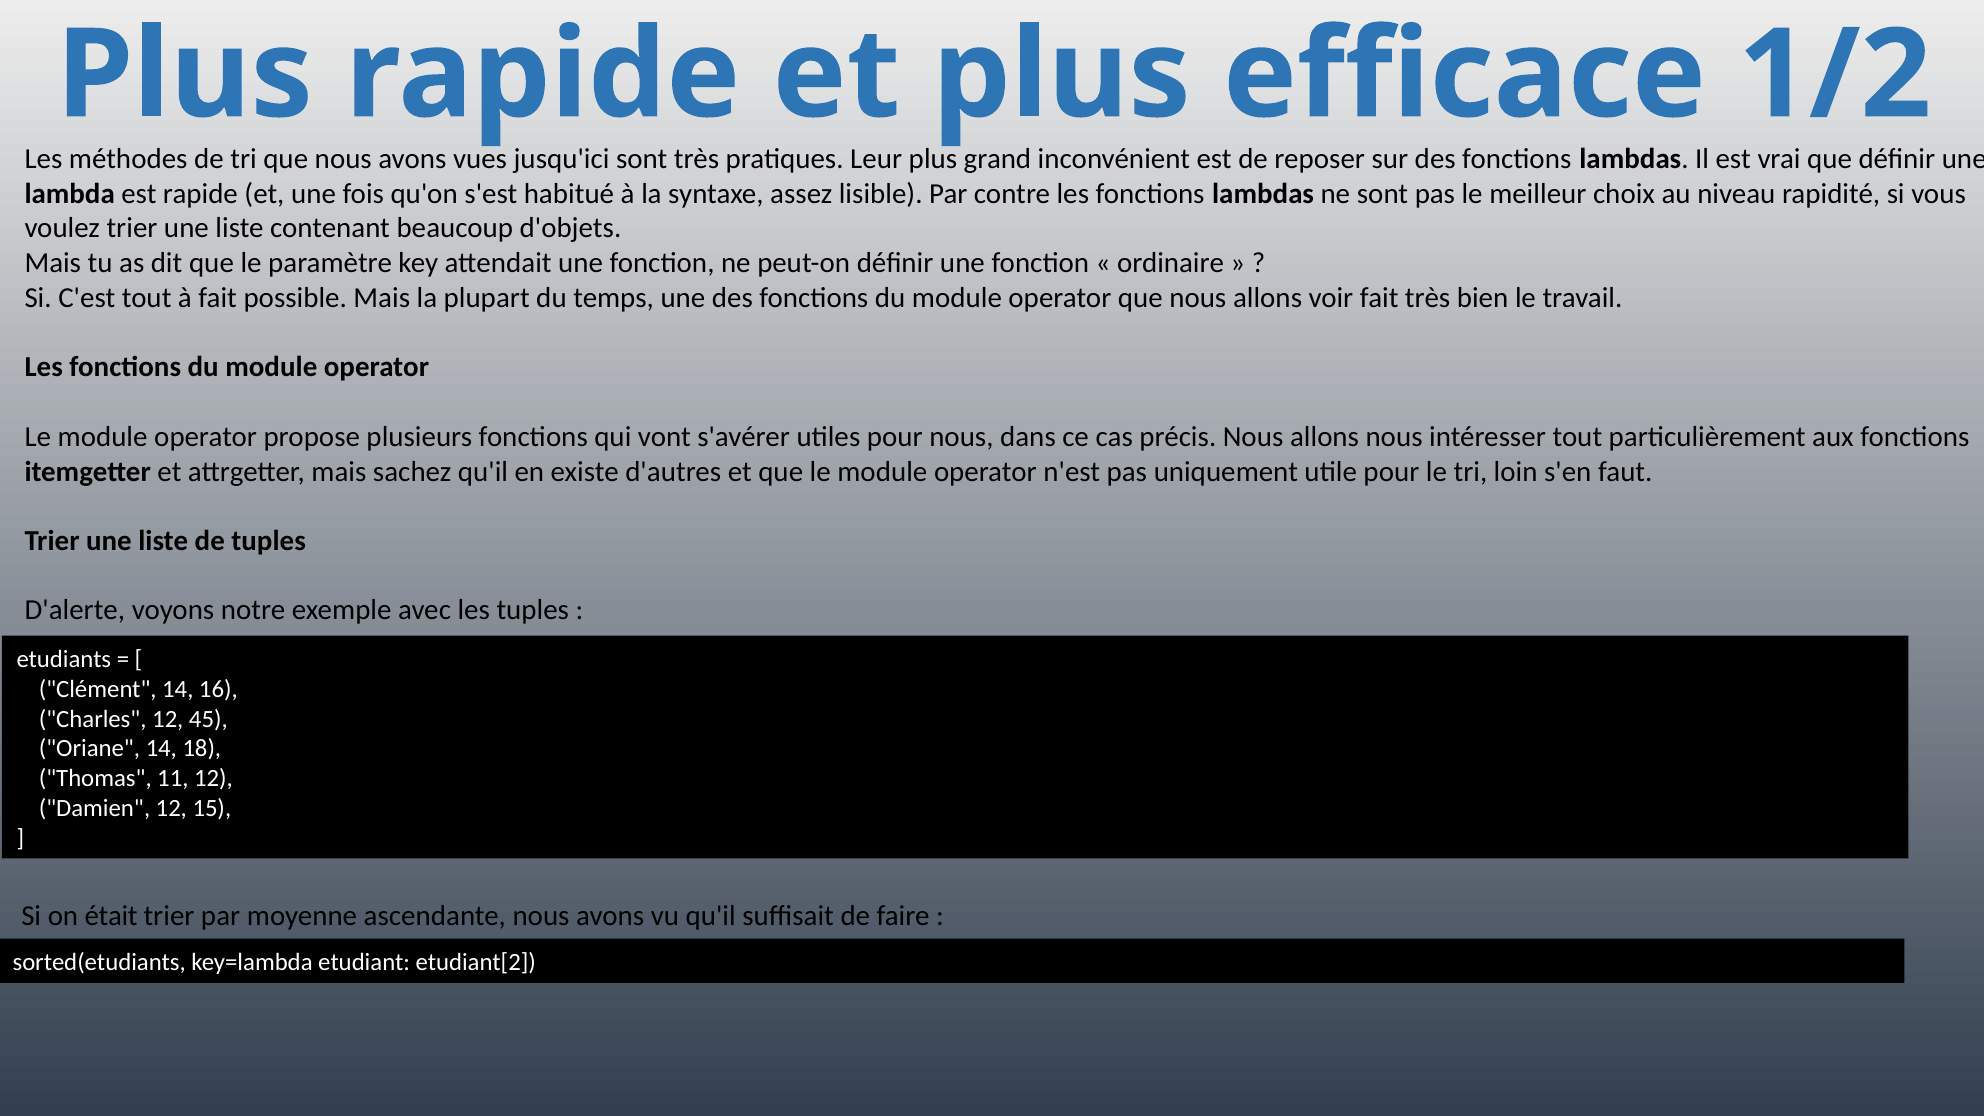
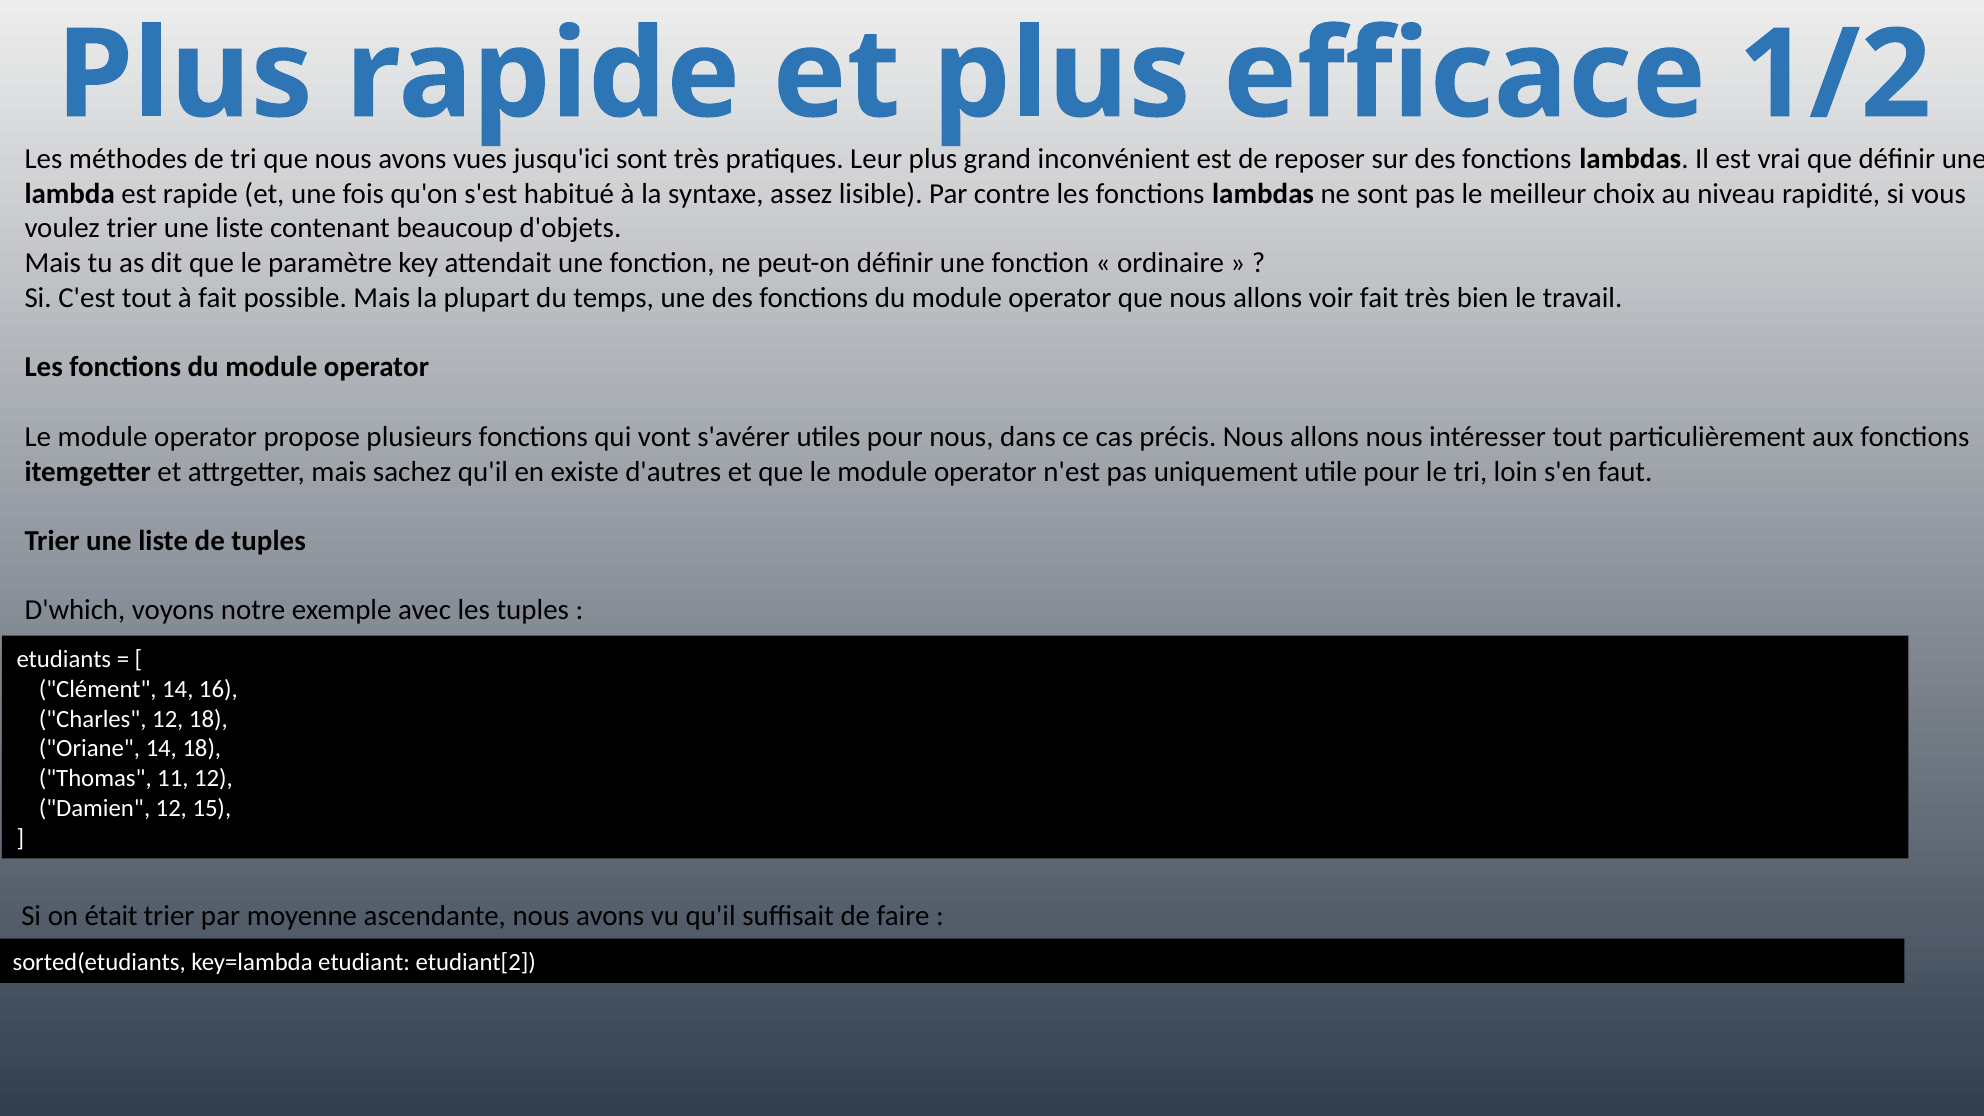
D'alerte: D'alerte -> D'which (75, 610)
12 45: 45 -> 18 (208, 719)
